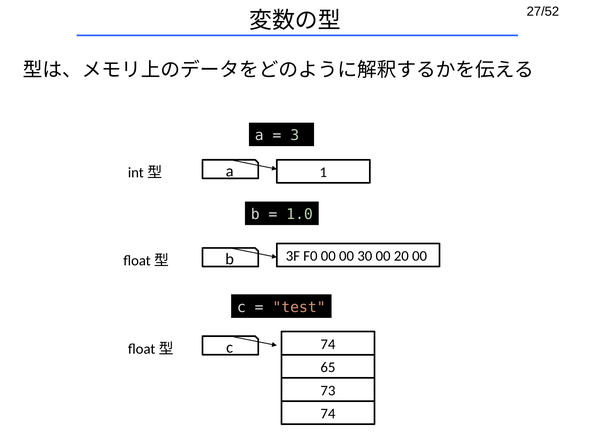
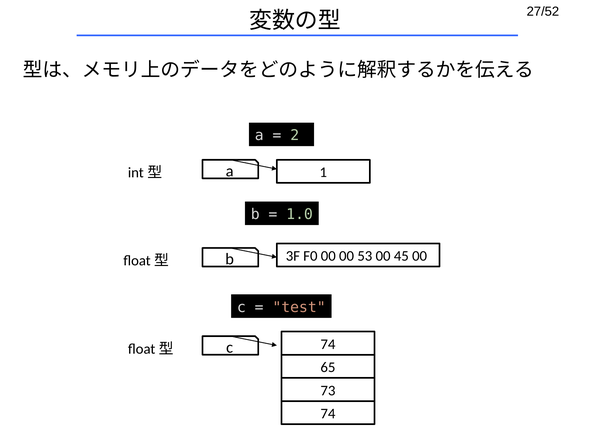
3: 3 -> 2 (295, 136)
30: 30 -> 53 (365, 256)
20: 20 -> 45 (401, 256)
